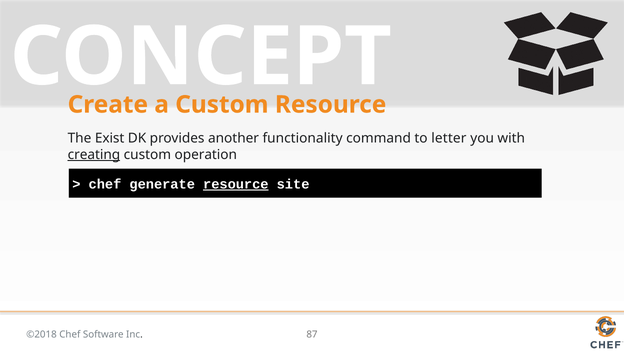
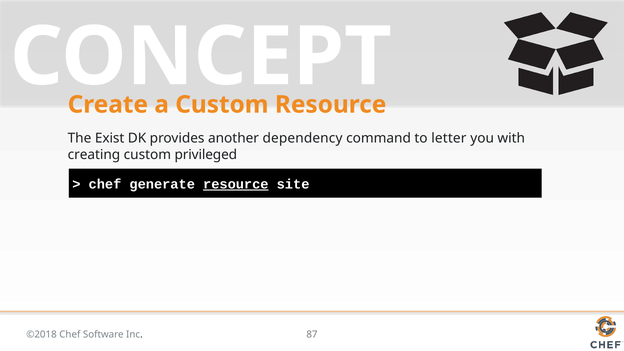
functionality: functionality -> dependency (303, 138)
creating underline: present -> none (94, 155)
operation: operation -> privileged (206, 155)
